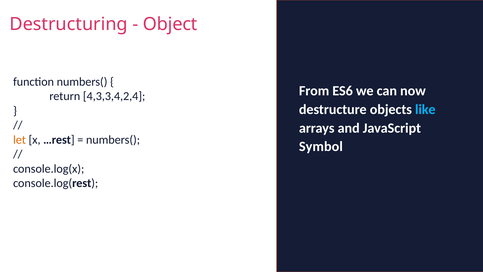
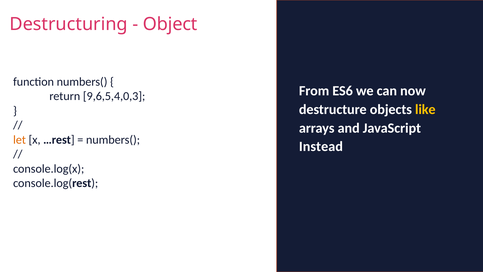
4,3,3,4,2,4: 4,3,3,4,2,4 -> 9,6,5,4,0,3 (114, 96)
like colour: light blue -> yellow (425, 109)
Symbol: Symbol -> Instead (321, 146)
